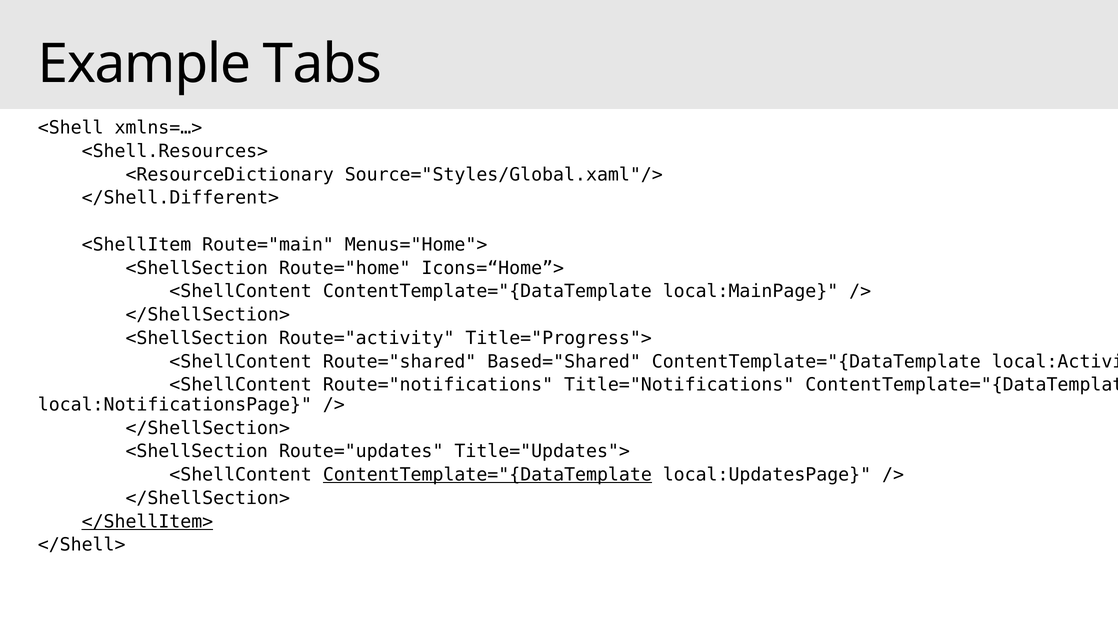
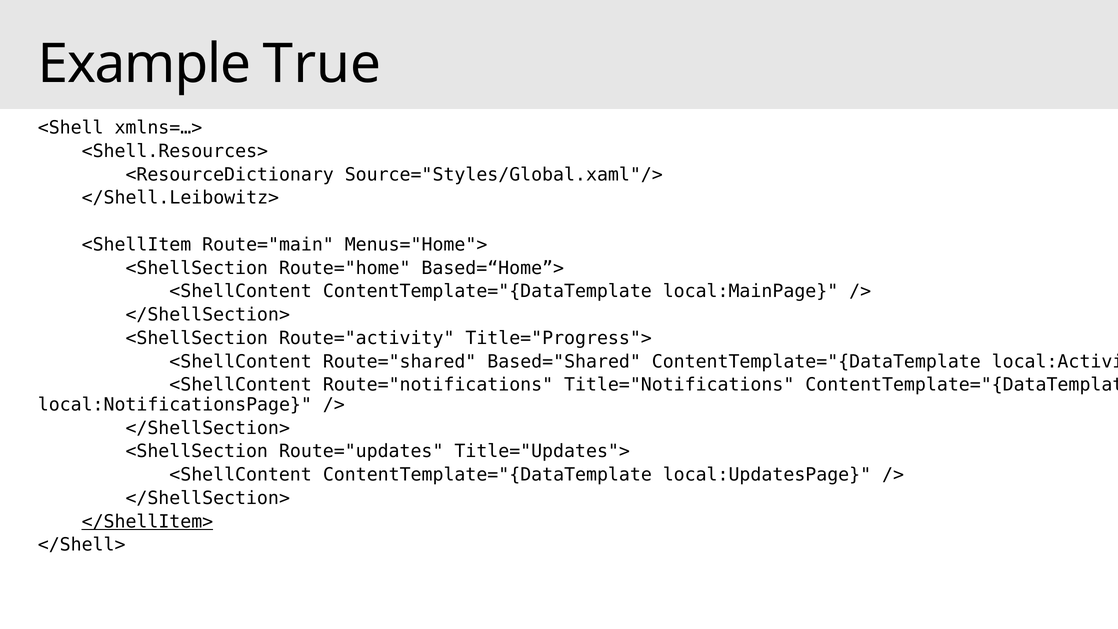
Tabs: Tabs -> True (322, 64)
</Shell.Different>: </Shell.Different> -> </Shell.Leibowitz> (180, 198)
Icons=“Home”>: Icons=“Home”> -> Based=“Home”> (493, 268)
ContentTemplate="{DataTemplate underline: present -> none (487, 475)
